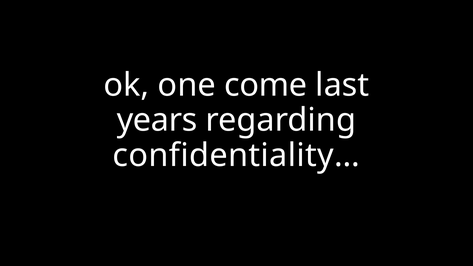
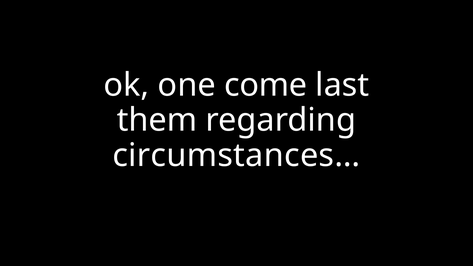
years: years -> them (157, 120)
confidentiality…: confidentiality… -> circumstances… (236, 155)
